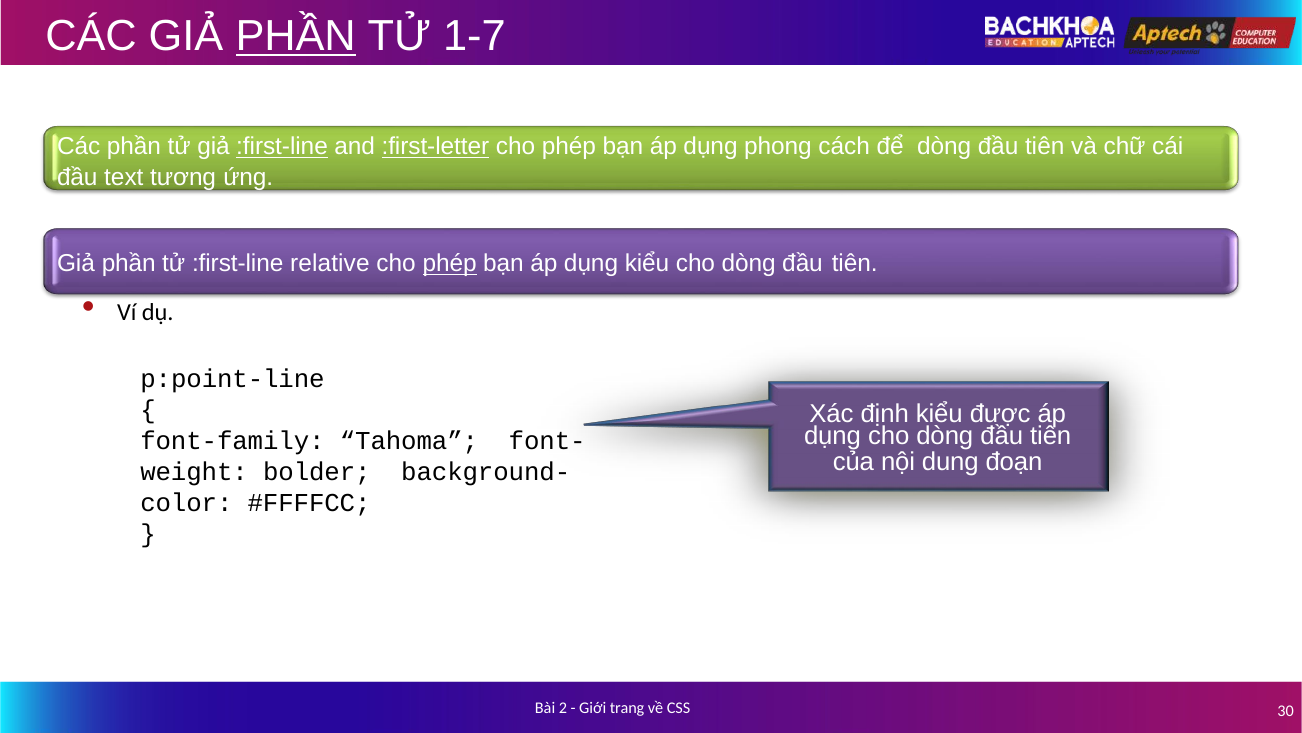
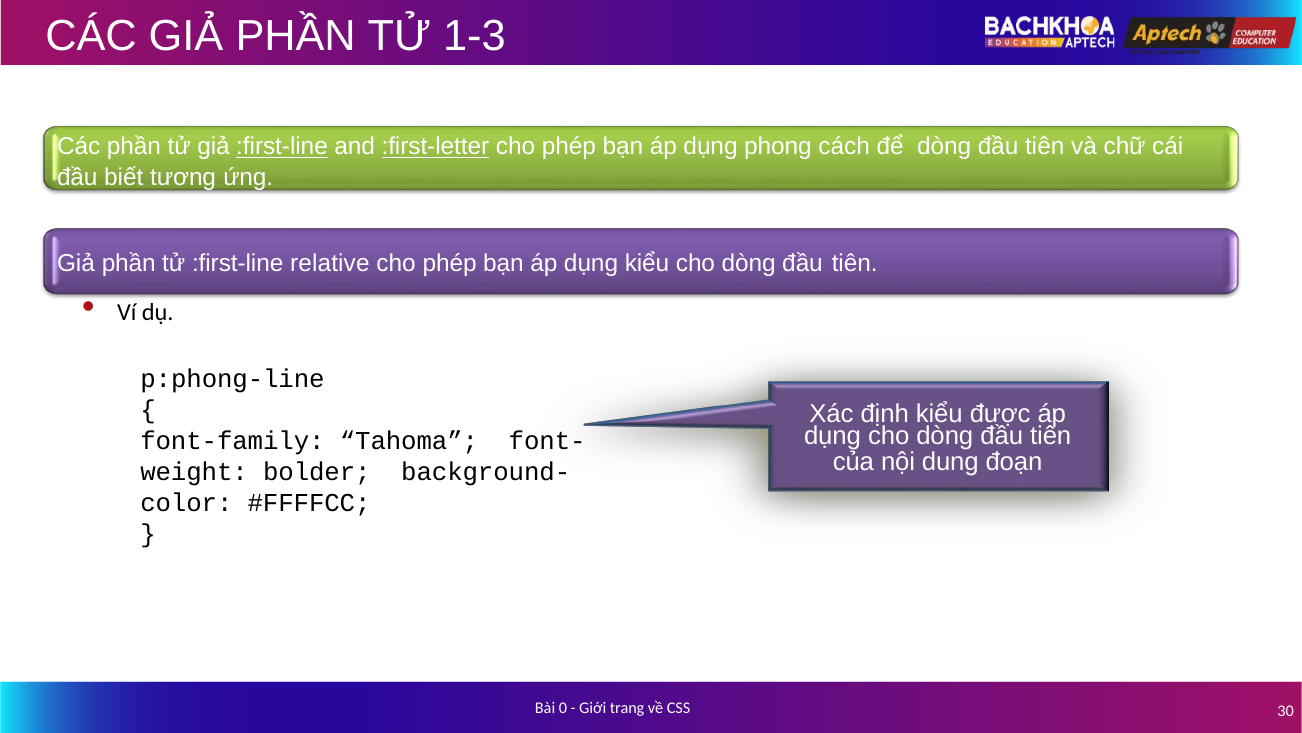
PHẦN underline: present -> none (296, 36)
1-7: 1-7 -> 1-3 (474, 36)
text: text -> biết (124, 177)
phép underline: present -> none (450, 264)
p:point-line: p:point-line -> p:phong-line (232, 379)
2: 2 -> 0 (563, 708)
